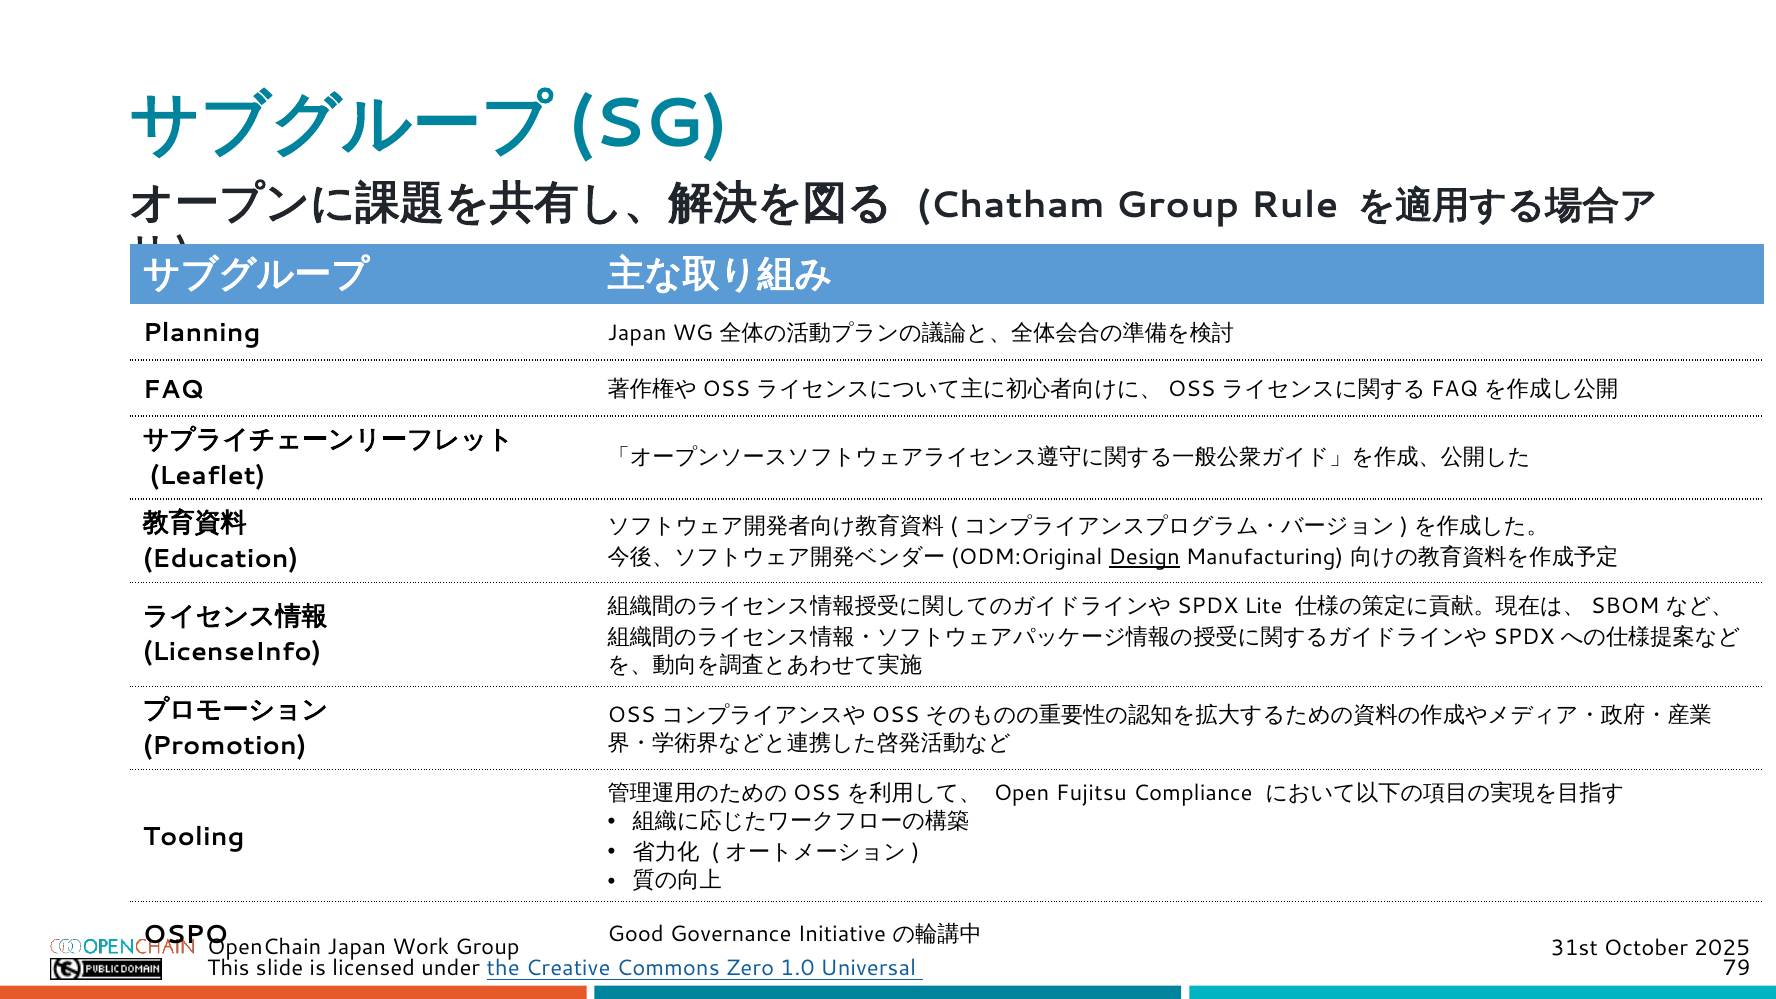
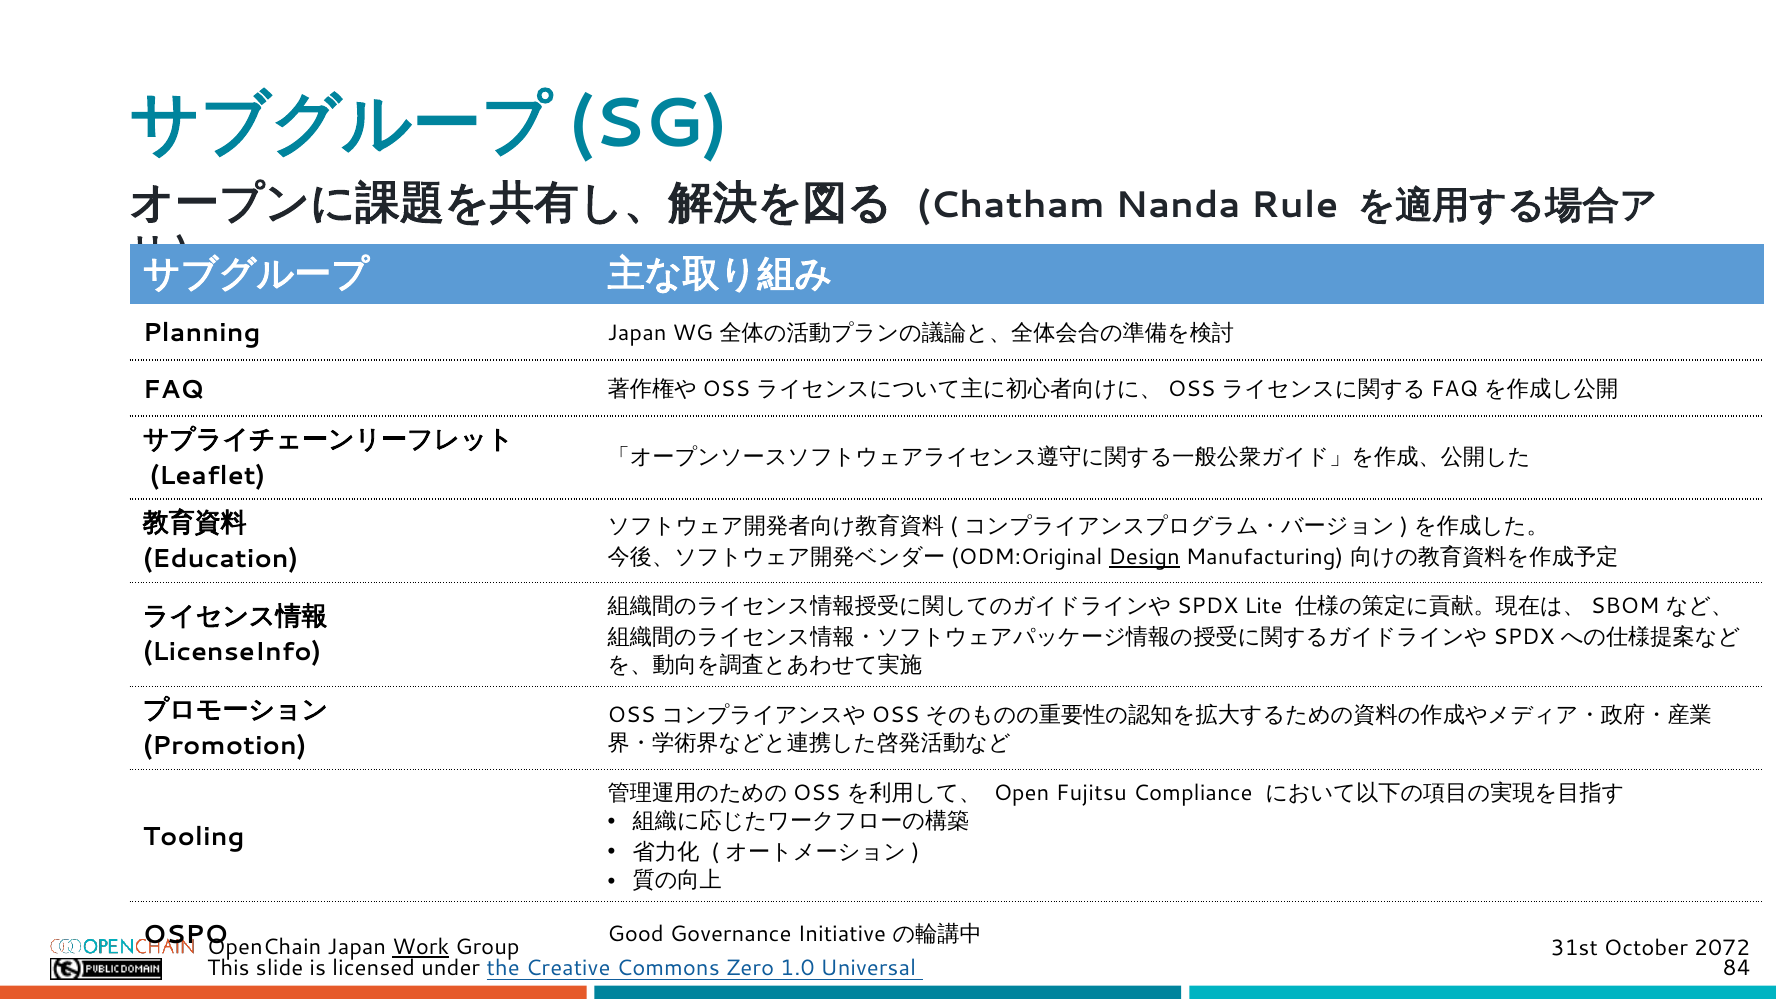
Chatham Group: Group -> Nanda (1178, 205)
Work underline: none -> present (421, 947)
2025: 2025 -> 2072 (1722, 948)
79: 79 -> 84 (1737, 968)
